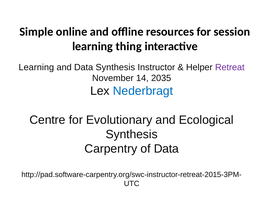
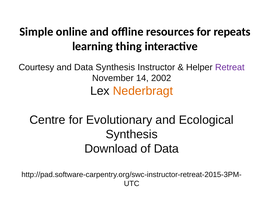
session: session -> repeats (232, 32)
Learning: Learning -> Courtesy (36, 67)
2035: 2035 -> 2002 (161, 78)
Nederbragt colour: blue -> orange (143, 91)
Carpentry: Carpentry -> Download (111, 148)
